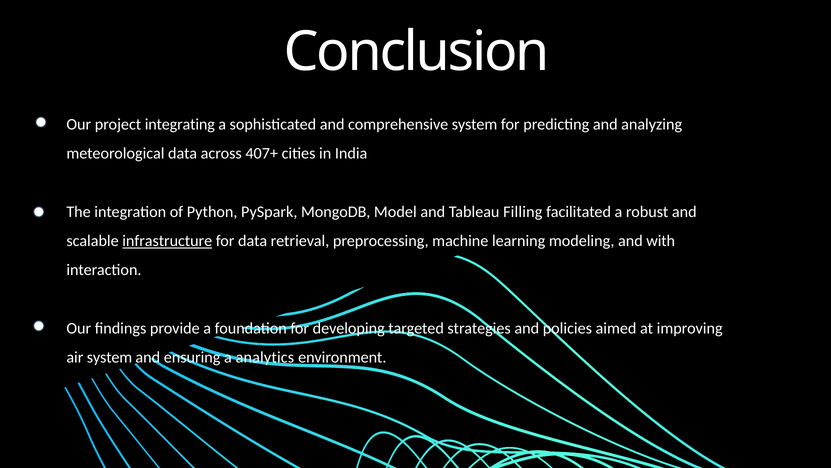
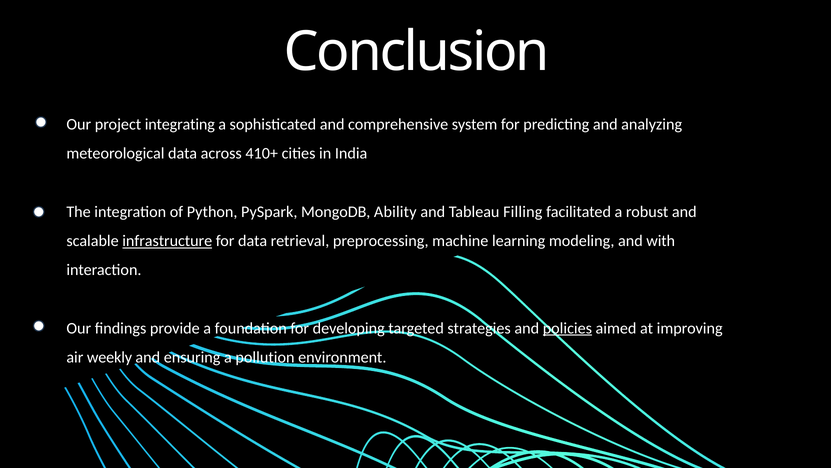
407+: 407+ -> 410+ (262, 153)
Model: Model -> Ability (395, 211)
policies underline: none -> present (567, 328)
air system: system -> weekly (110, 357)
analytics: analytics -> pollution (265, 357)
